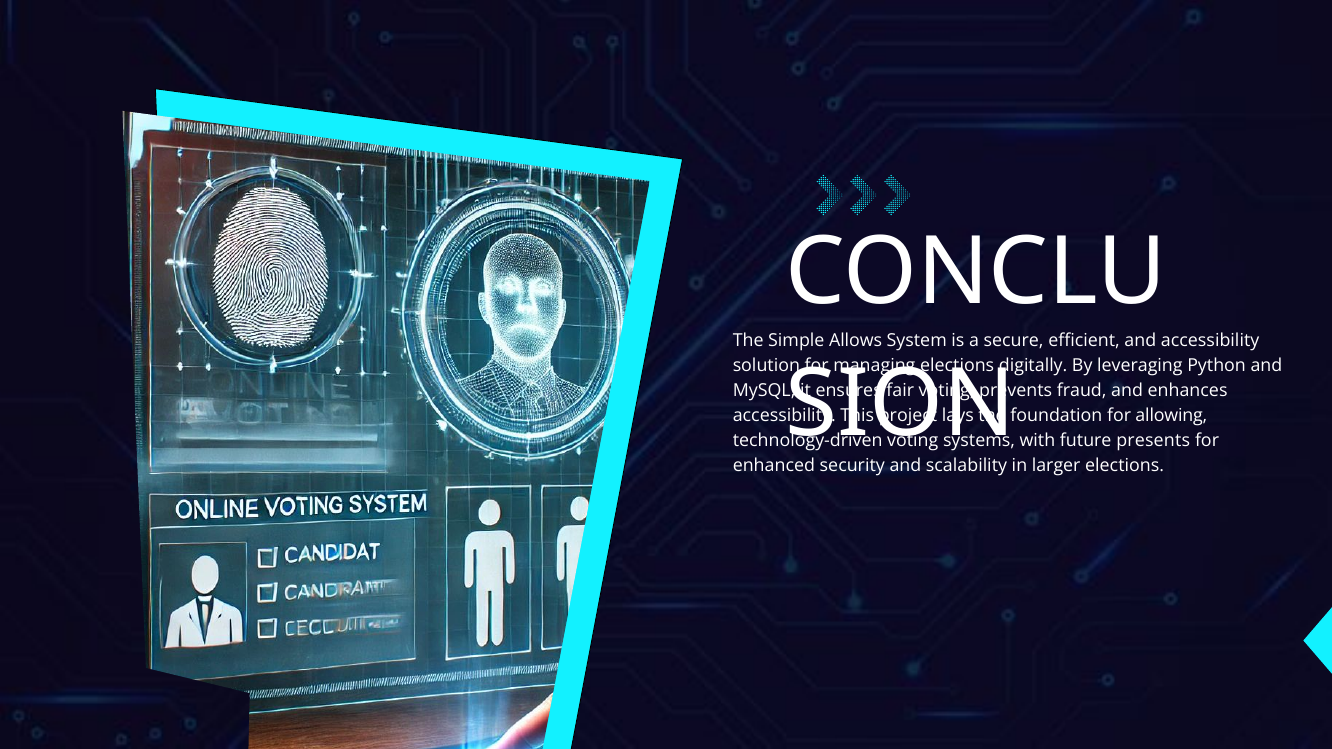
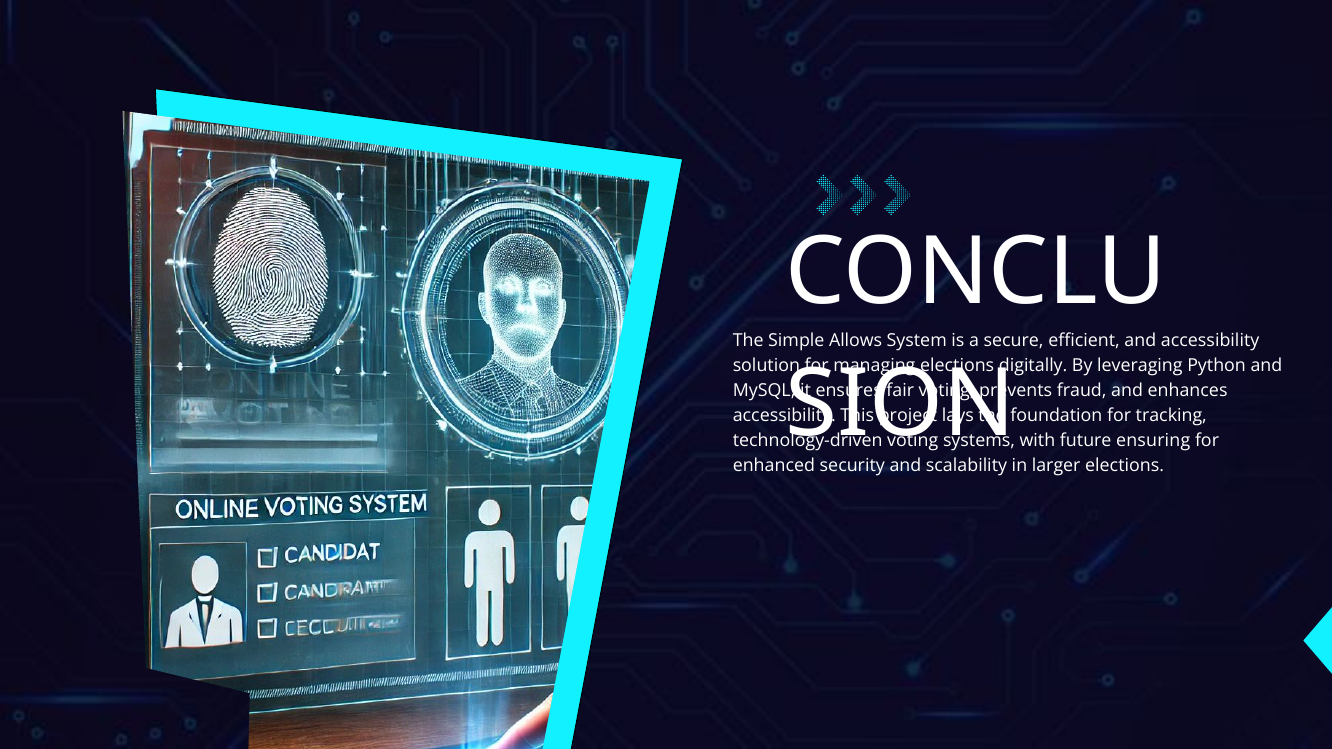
allowing: allowing -> tracking (1171, 416)
presents: presents -> ensuring (1153, 441)
